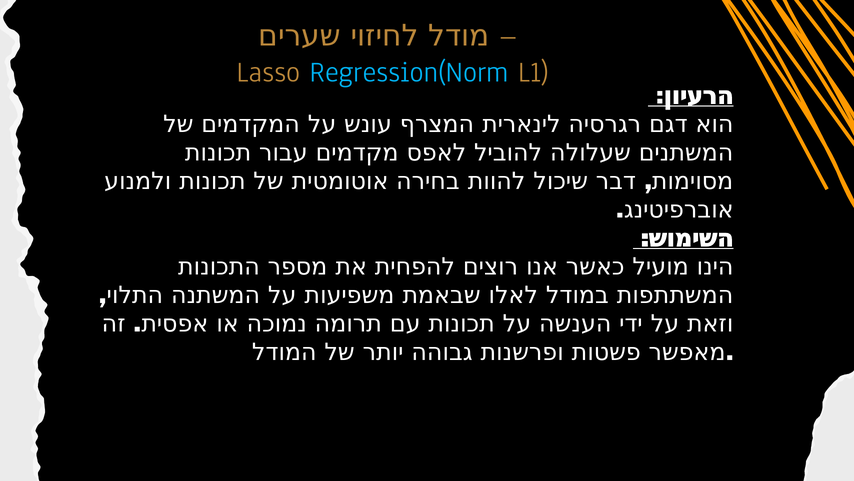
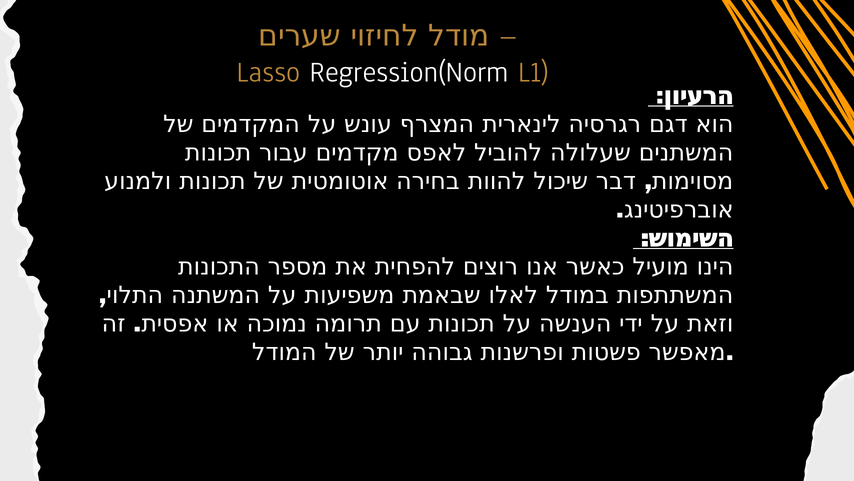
Regression(Norm colour: light blue -> white (409, 72)
